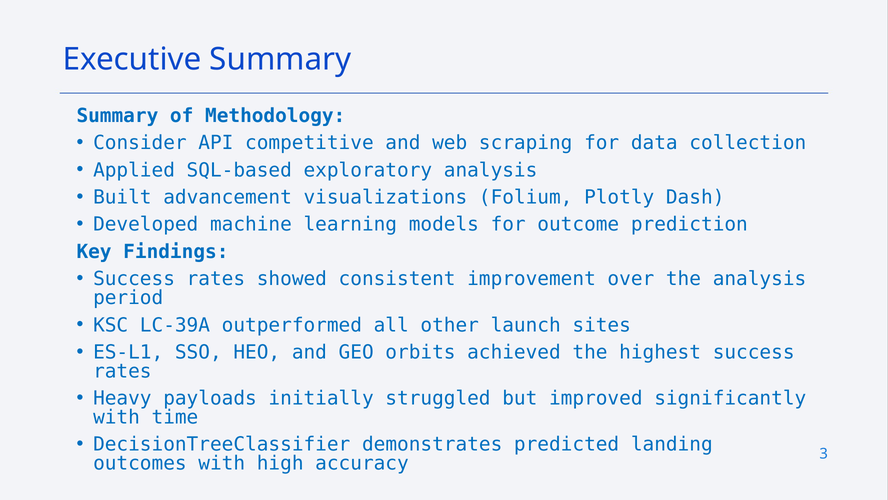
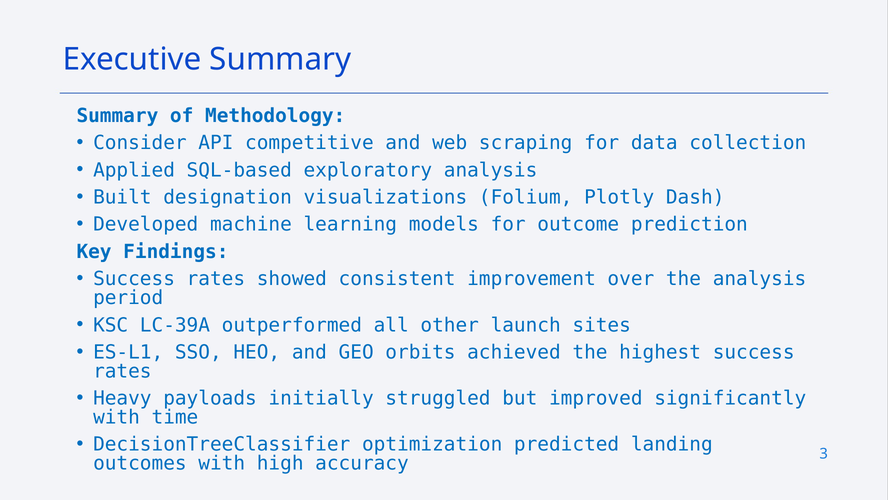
advancement: advancement -> designation (228, 197)
demonstrates: demonstrates -> optimization (432, 444)
